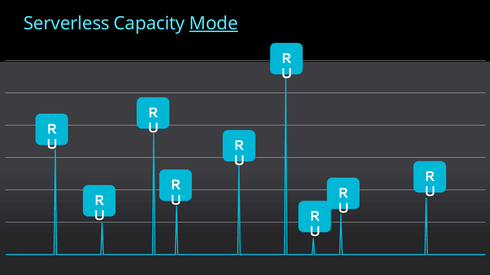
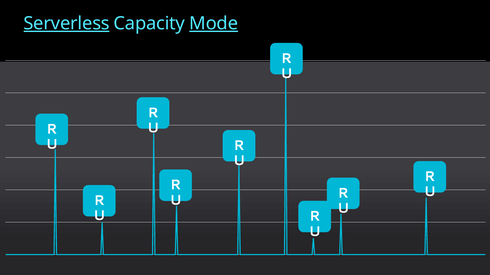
Serverless underline: none -> present (67, 24)
